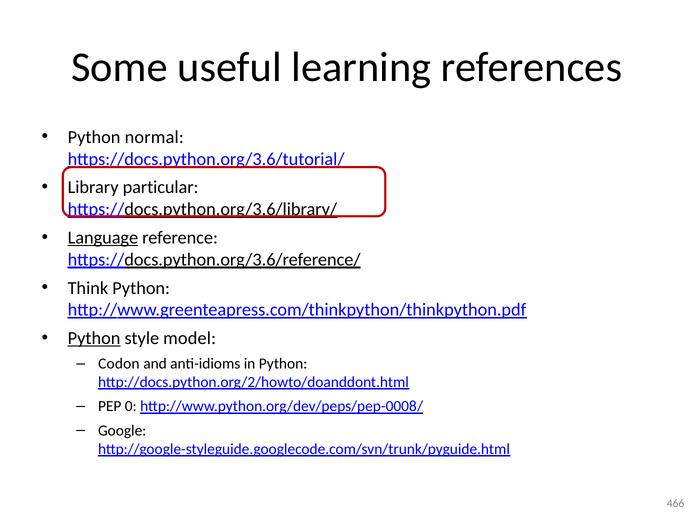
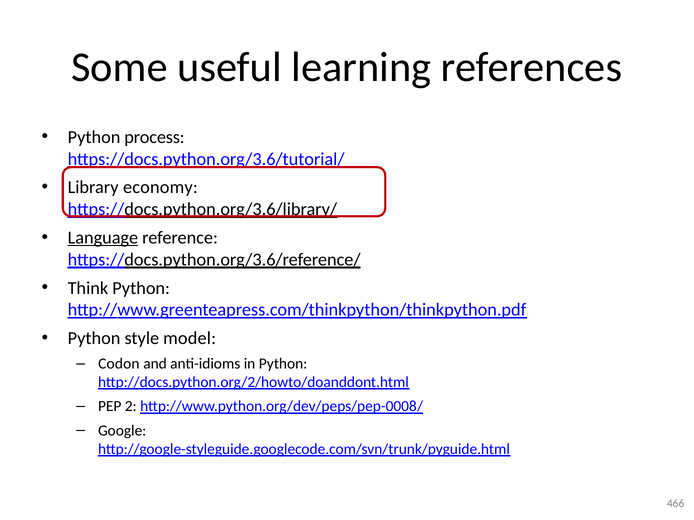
normal: normal -> process (154, 137)
particular: particular -> economy (160, 188)
Python underline: present -> none (94, 339)
0: 0 -> 2 (131, 407)
